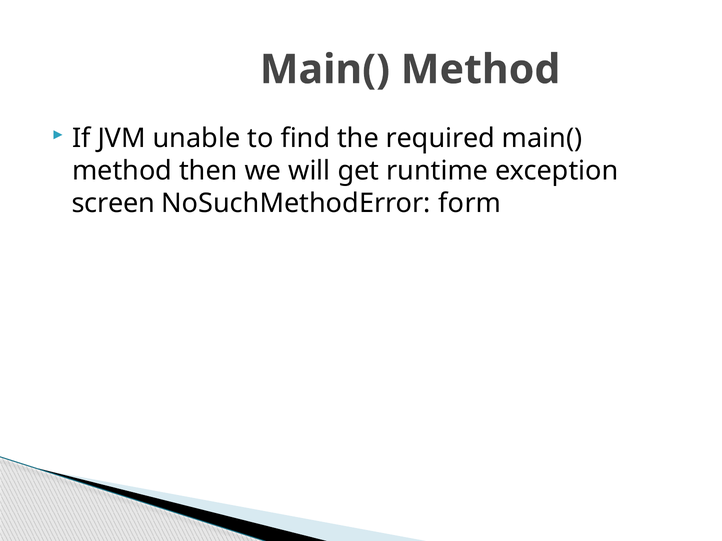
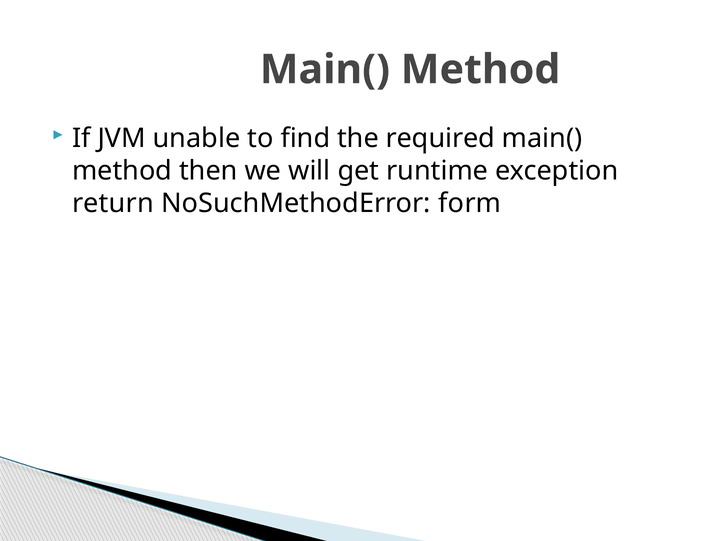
screen: screen -> return (113, 204)
